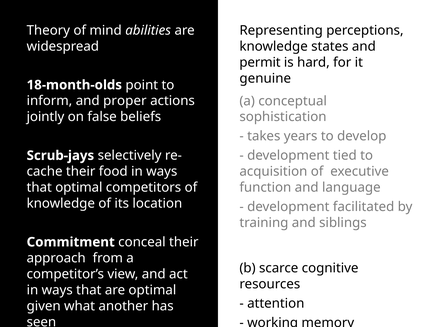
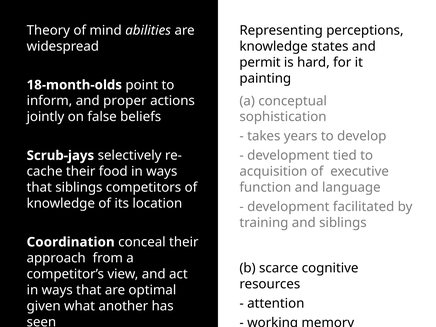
genuine: genuine -> painting (265, 78)
that optimal: optimal -> siblings (79, 187)
Commitment: Commitment -> Coordination (71, 242)
